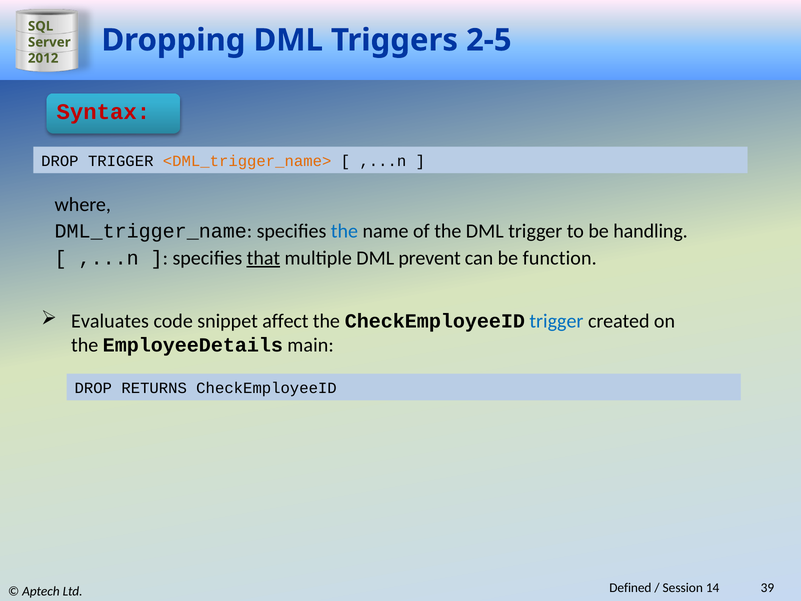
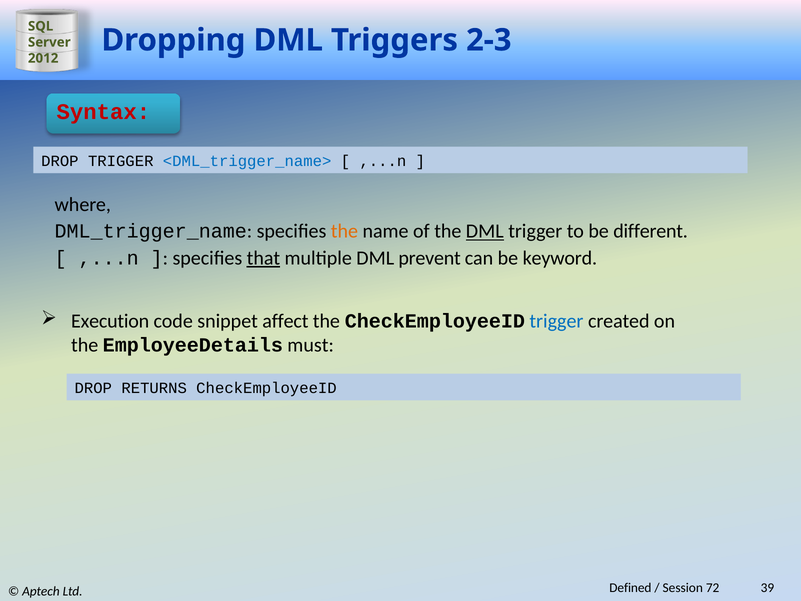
2-5: 2-5 -> 2-3 (489, 40)
<DML_trigger_name> colour: orange -> blue (247, 161)
the colour: blue -> orange (344, 231)
DML underline: none -> present (485, 231)
handling: handling -> different (651, 231)
function: function -> keyword (560, 258)
Evaluates: Evaluates -> Execution (110, 321)
main: main -> must (311, 345)
14: 14 -> 72 (713, 588)
